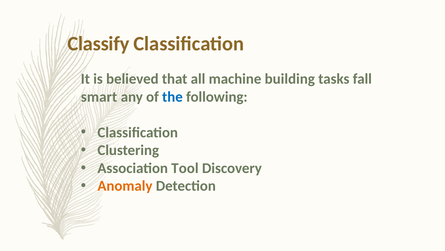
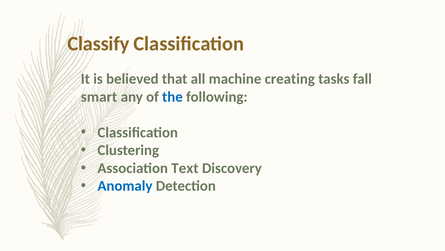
building: building -> creating (290, 79)
Tool: Tool -> Text (185, 168)
Anomaly colour: orange -> blue (125, 186)
